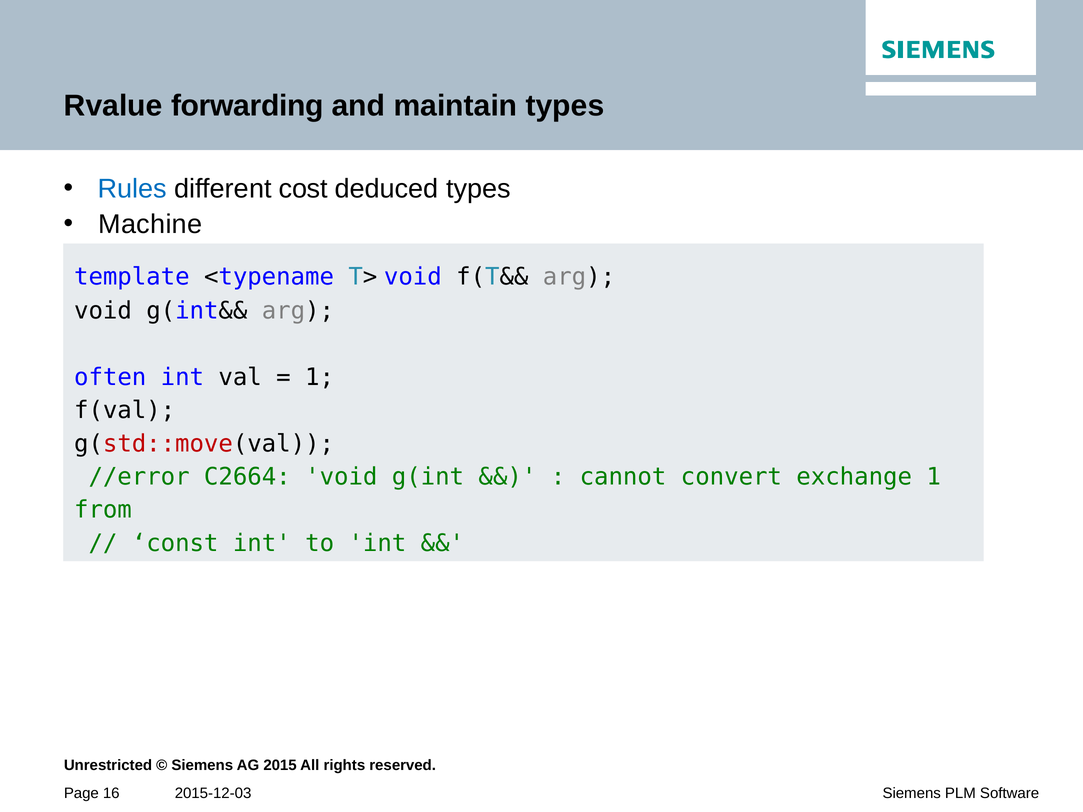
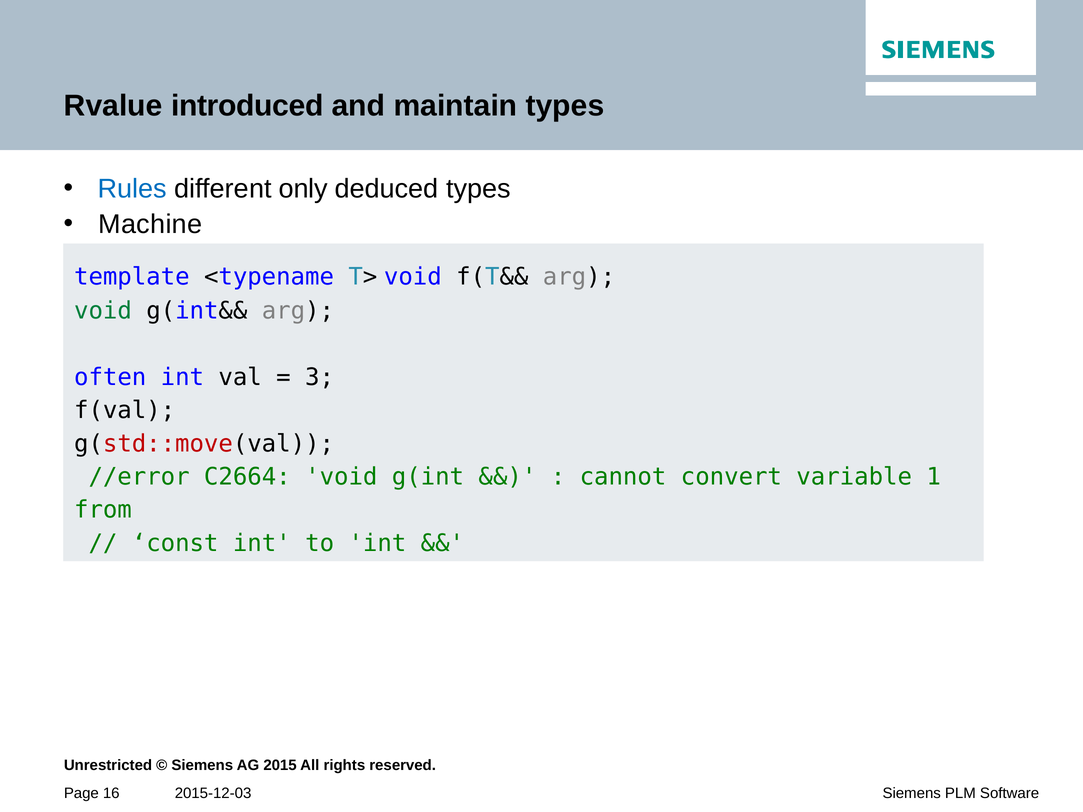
forwarding: forwarding -> introduced (247, 106)
cost: cost -> only (303, 189)
void colour: black -> green (103, 311)
1: 1 -> 3 (320, 377)
exchange: exchange -> variable (854, 477)
